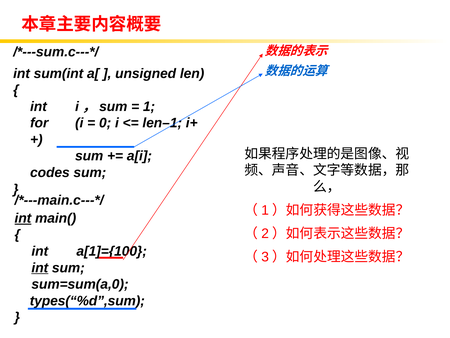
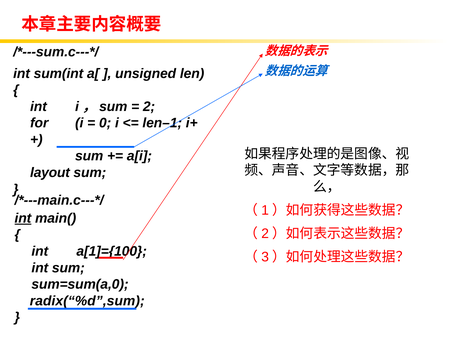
1: 1 -> 2 (149, 106)
codes: codes -> layout (50, 172)
int underline: present -> none (40, 267)
types(“%d”,sum: types(“%d”,sum -> radix(“%d”,sum (87, 300)
